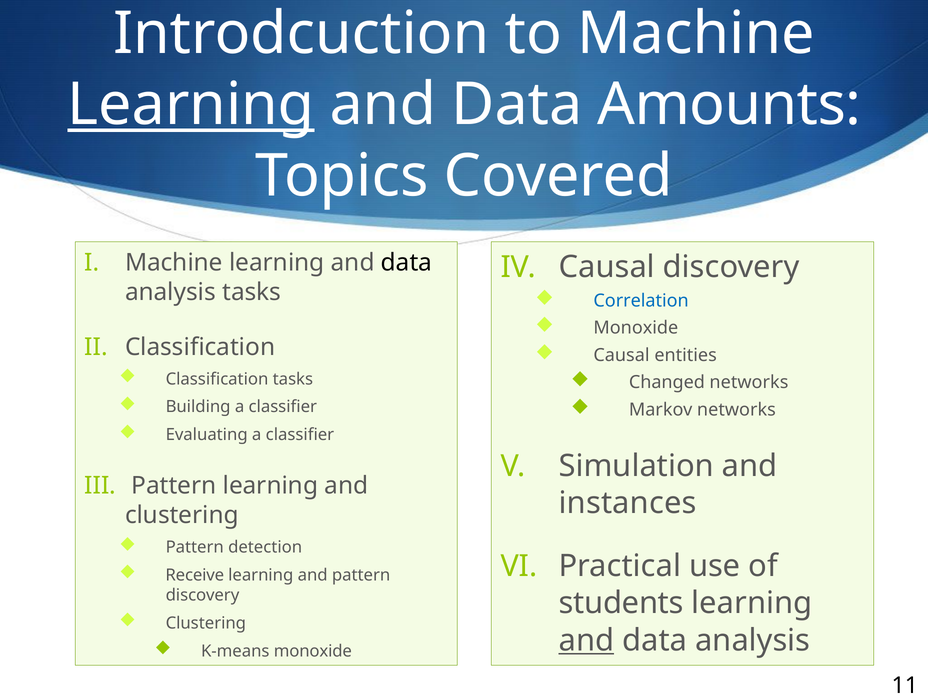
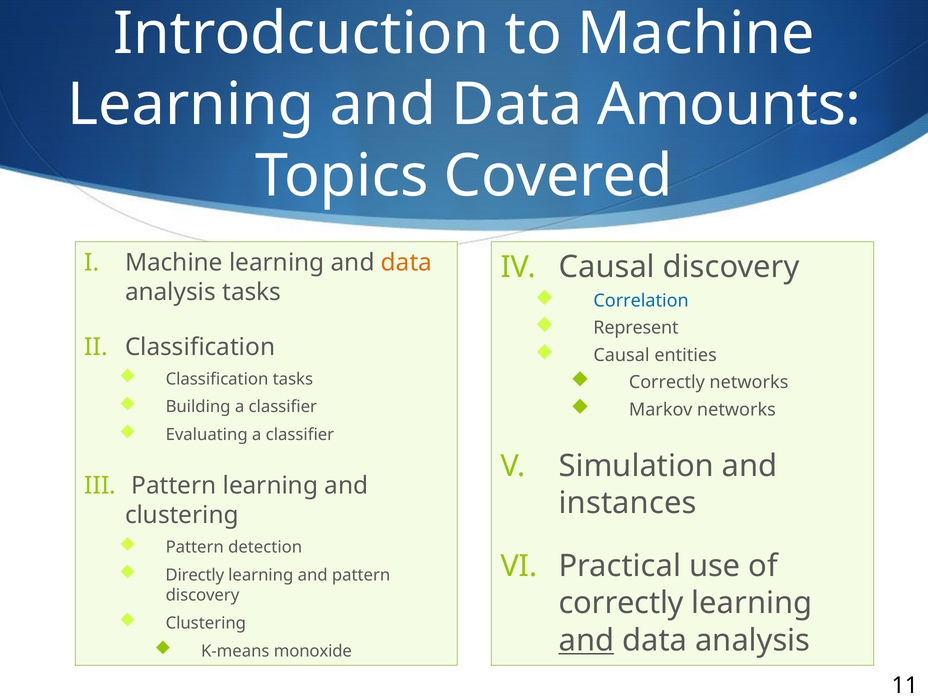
Learning underline: present -> none (191, 105)
data colour: black -> orange (407, 263)
Monoxide: Monoxide -> Represent (636, 328)
Changed: Changed -> Correctly (667, 382)
Receive: Receive -> Directly (195, 575)
students: students -> correctly (621, 603)
